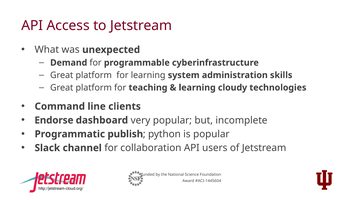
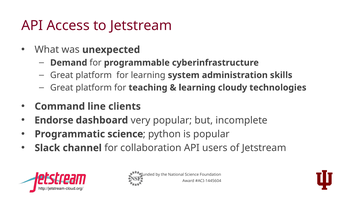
Programmatic publish: publish -> science (125, 134)
